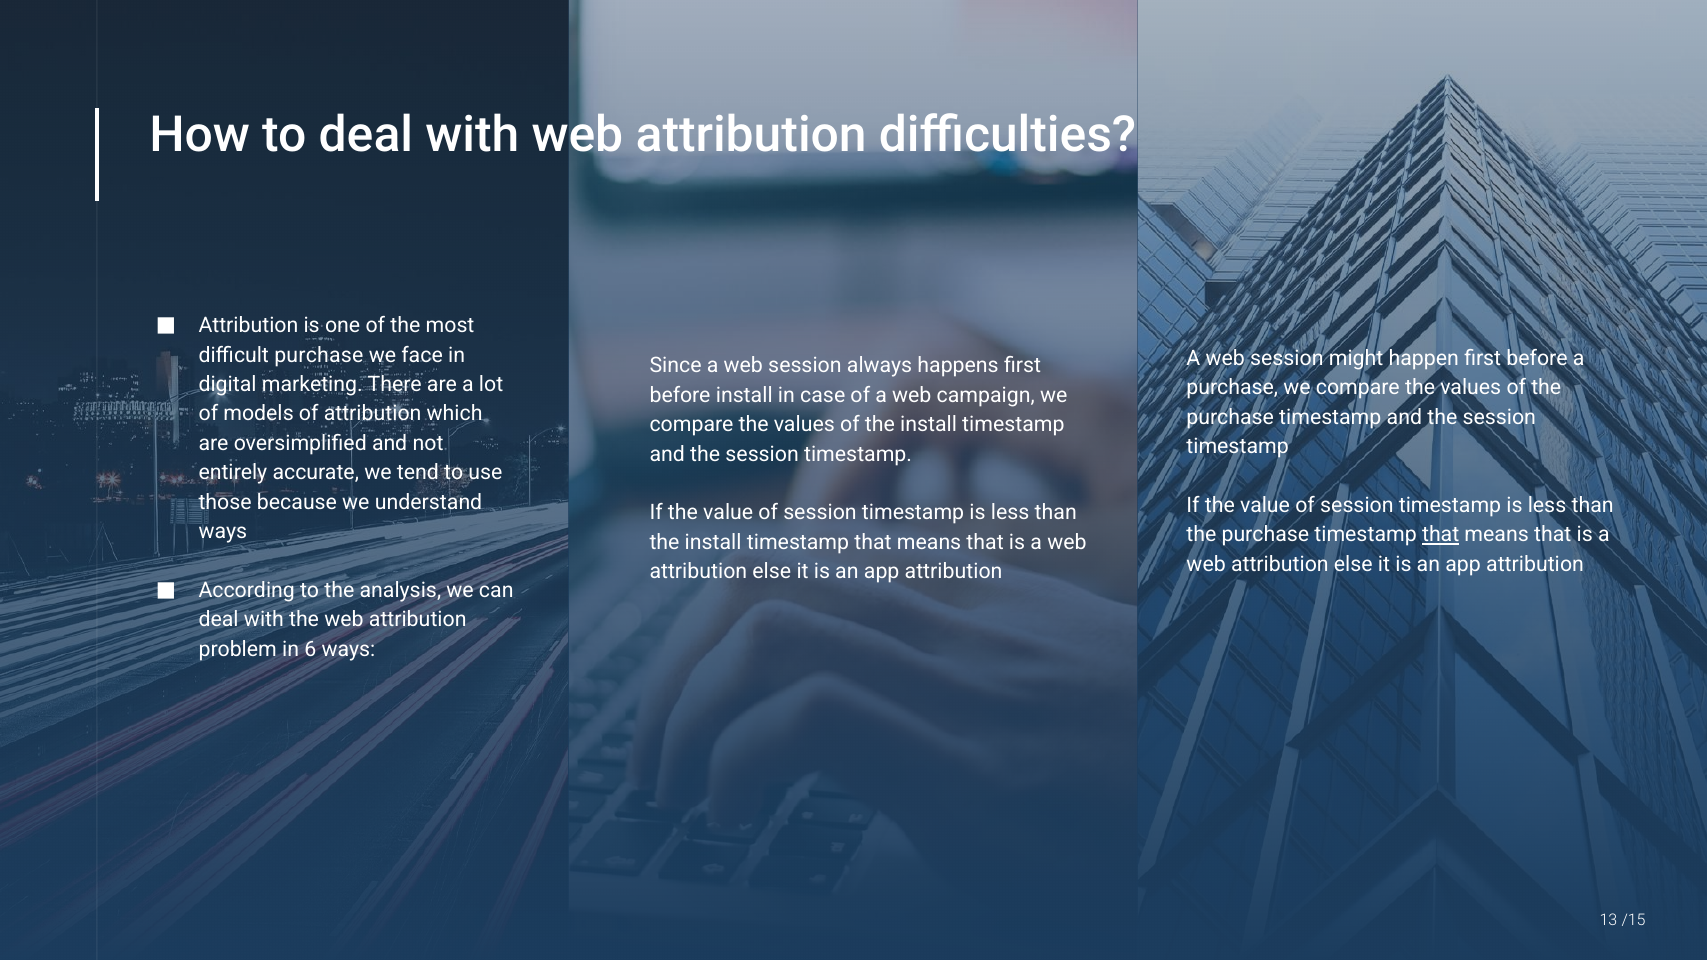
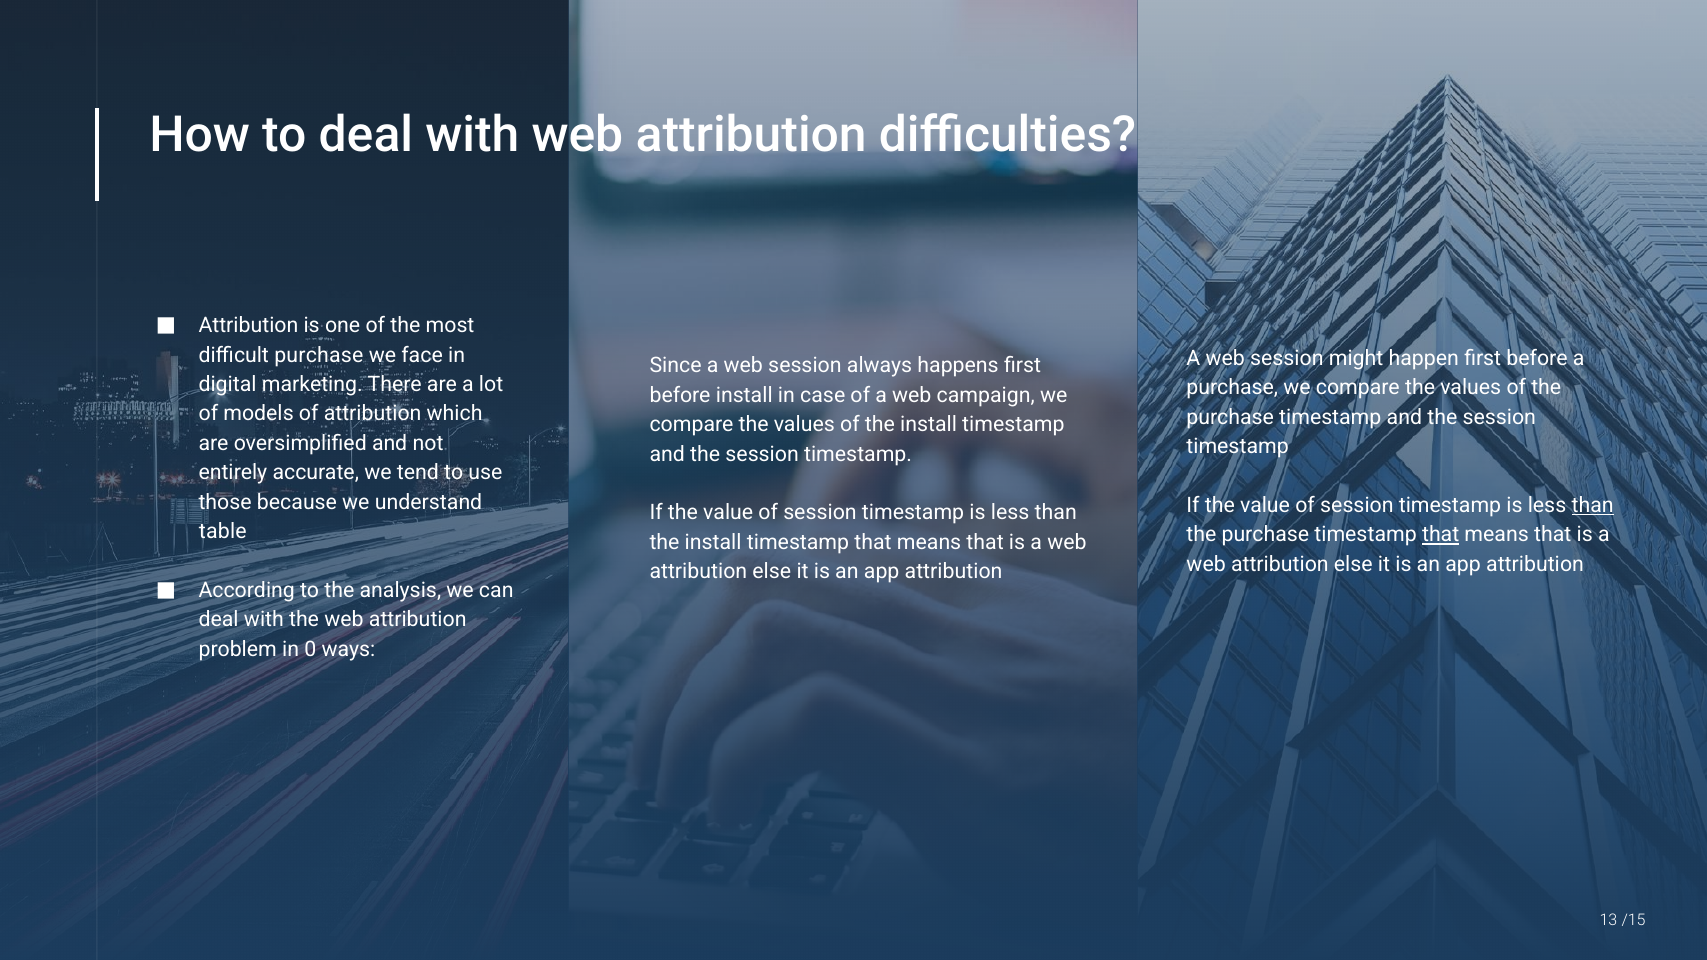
than underline: none -> present (1593, 505)
ways: ways -> table (223, 532)
6: 6 -> 0 (310, 649)
